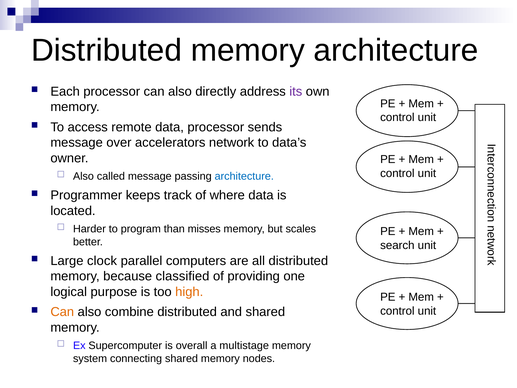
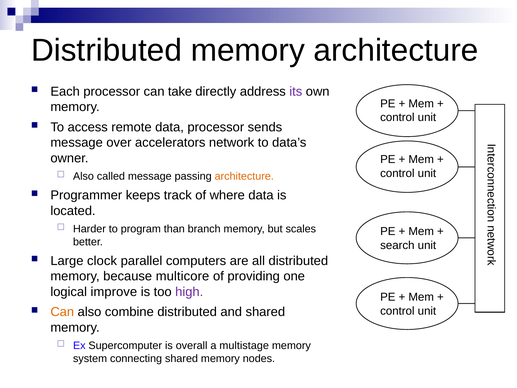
processor can also: also -> take (180, 91)
architecture colour: blue -> orange (244, 176)
misses: misses -> branch (204, 229)
classified: classified -> multicore (183, 276)
purpose: purpose -> improve (114, 292)
high colour: orange -> purple (189, 292)
